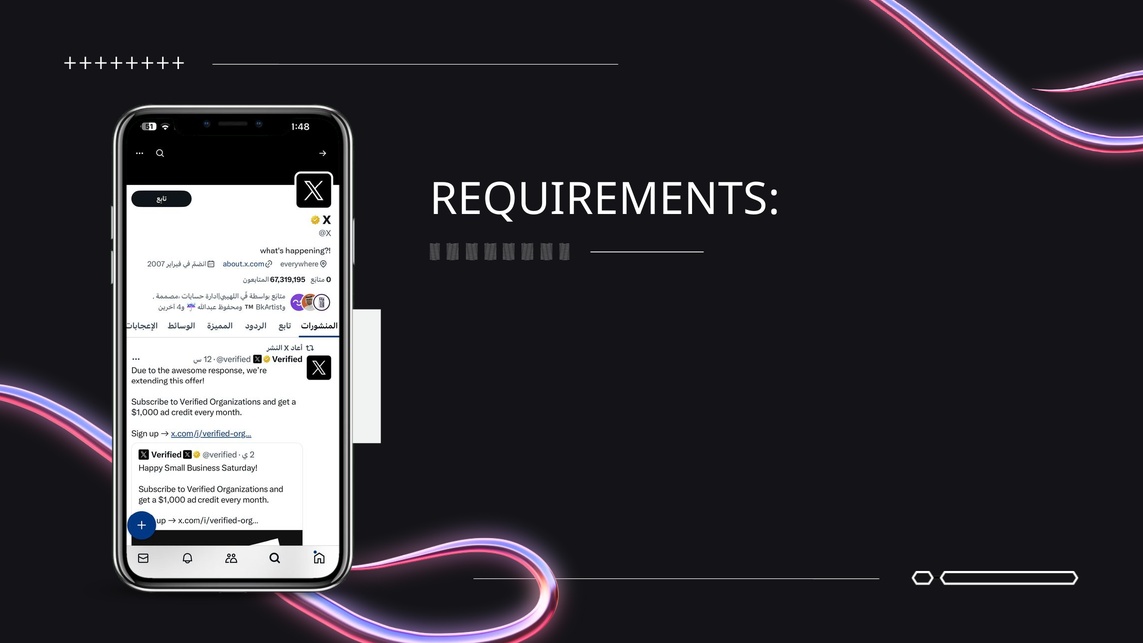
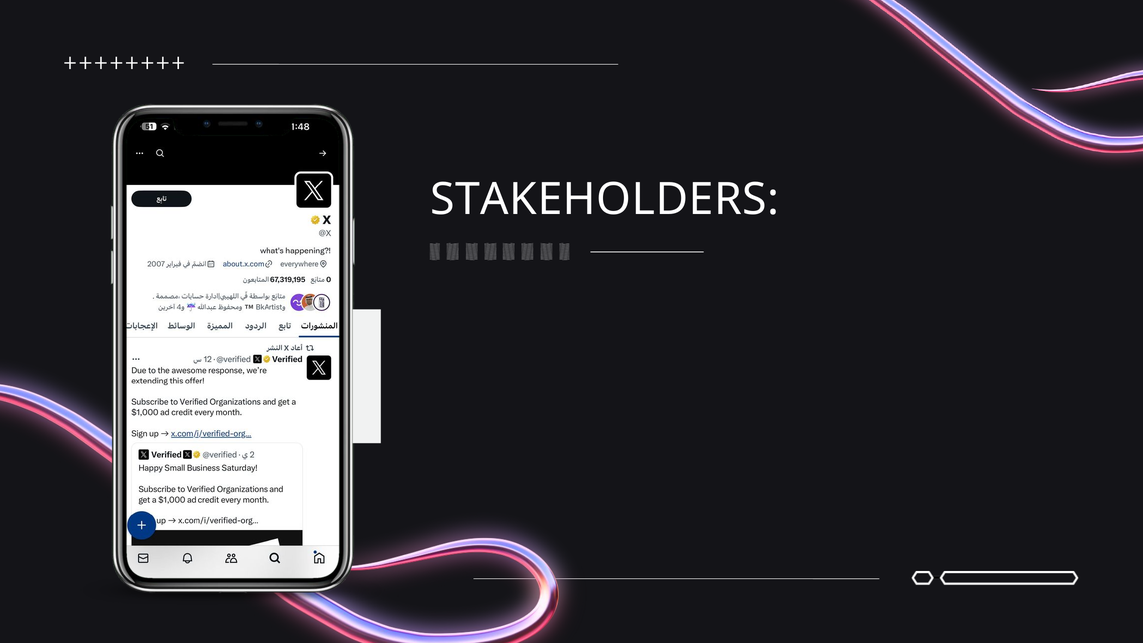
REQUIREMENTS: REQUIREMENTS -> STAKEHOLDERS (605, 199)
